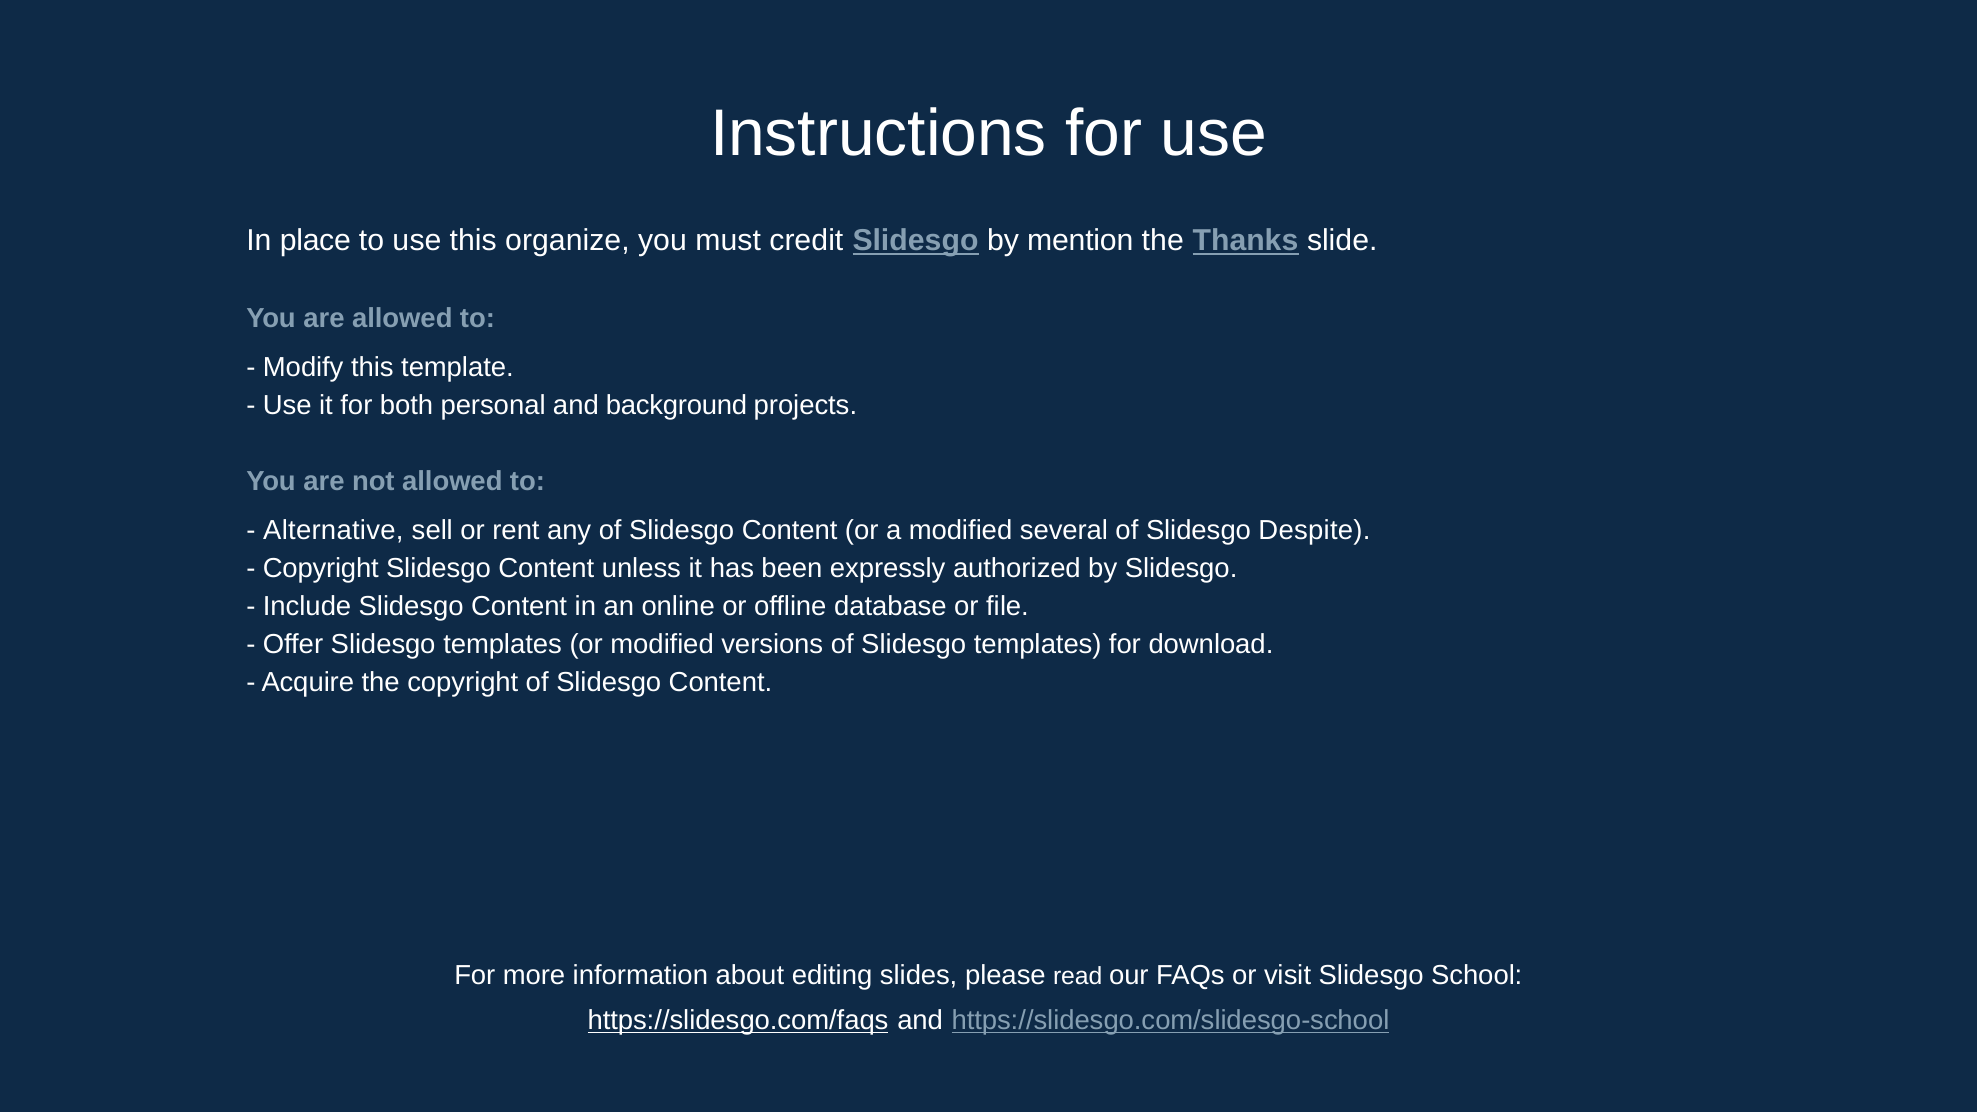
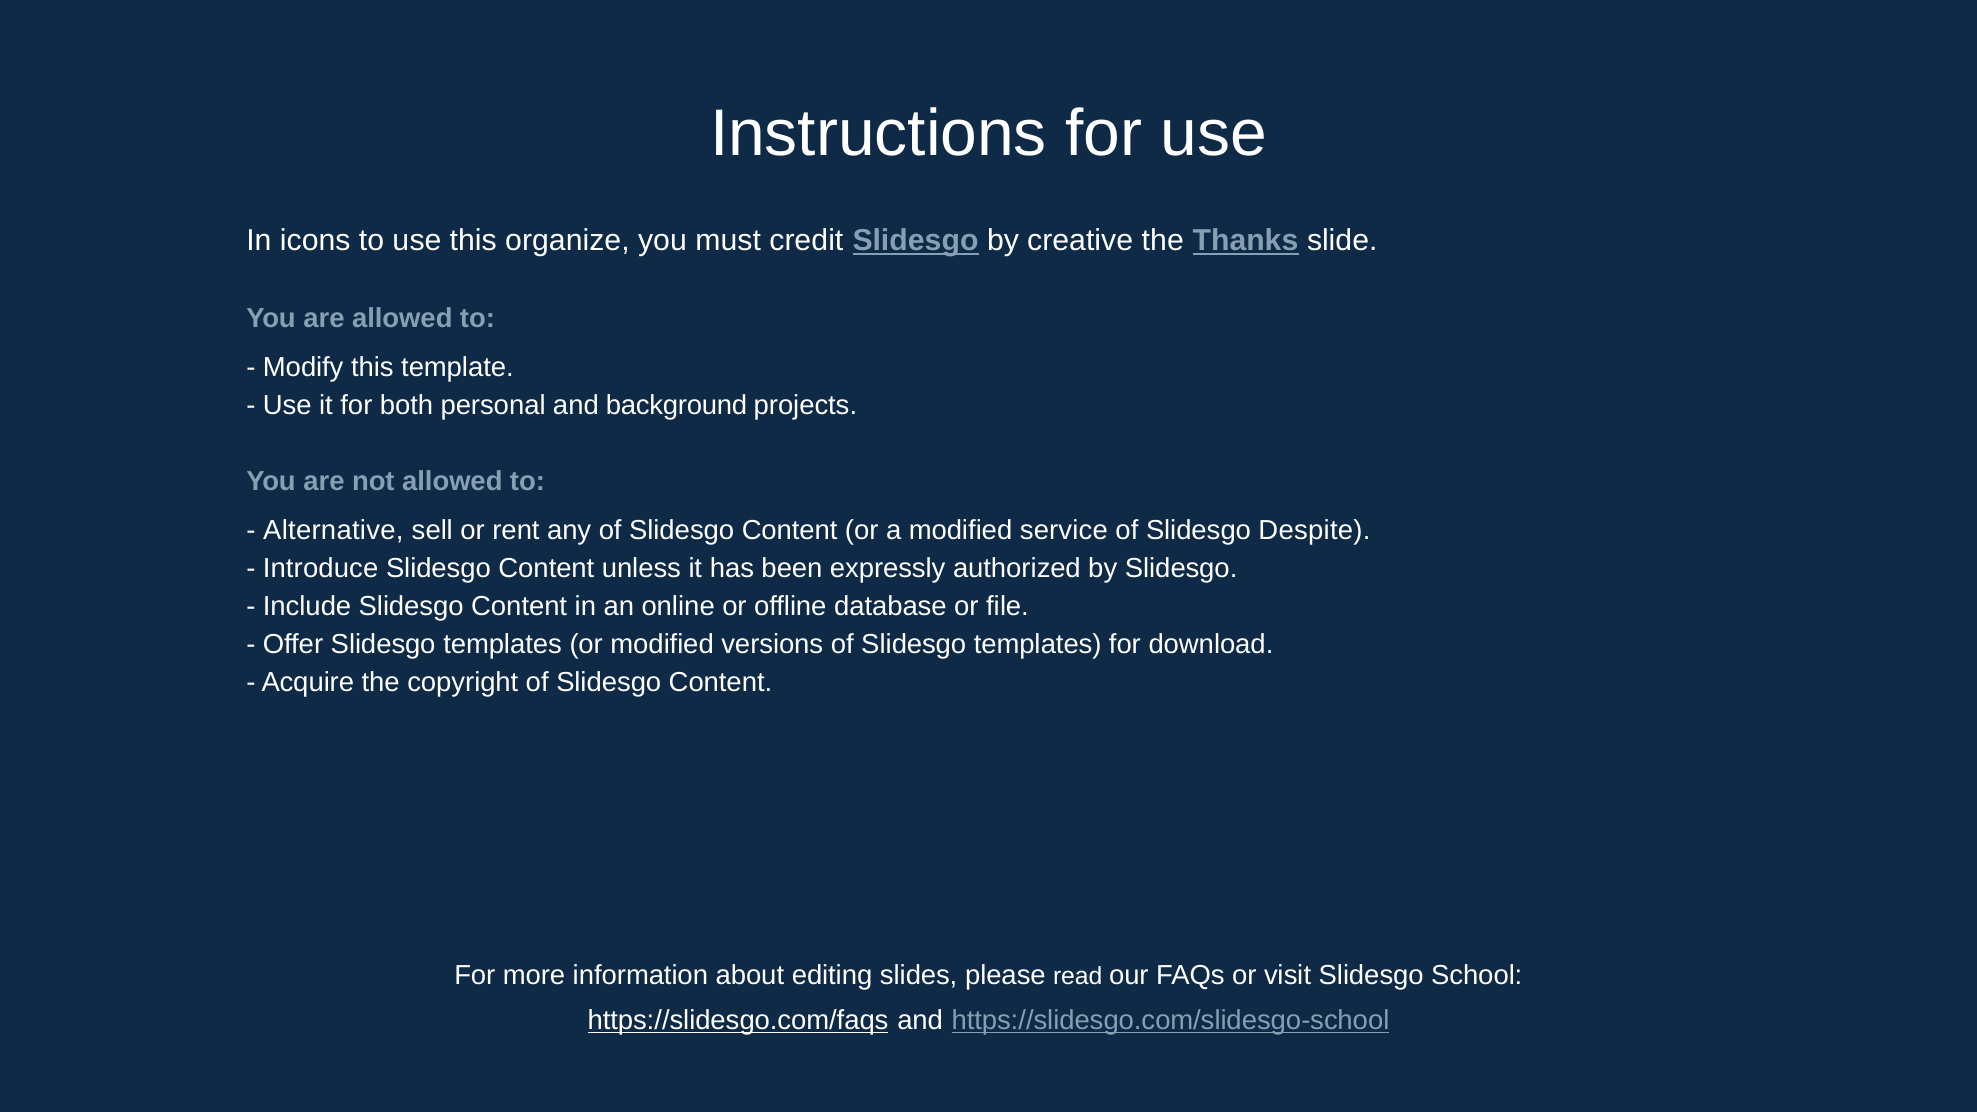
place: place -> icons (315, 241)
mention: mention -> creative (1080, 241)
several: several -> service (1064, 530)
Copyright: Copyright -> Introduce (321, 568)
